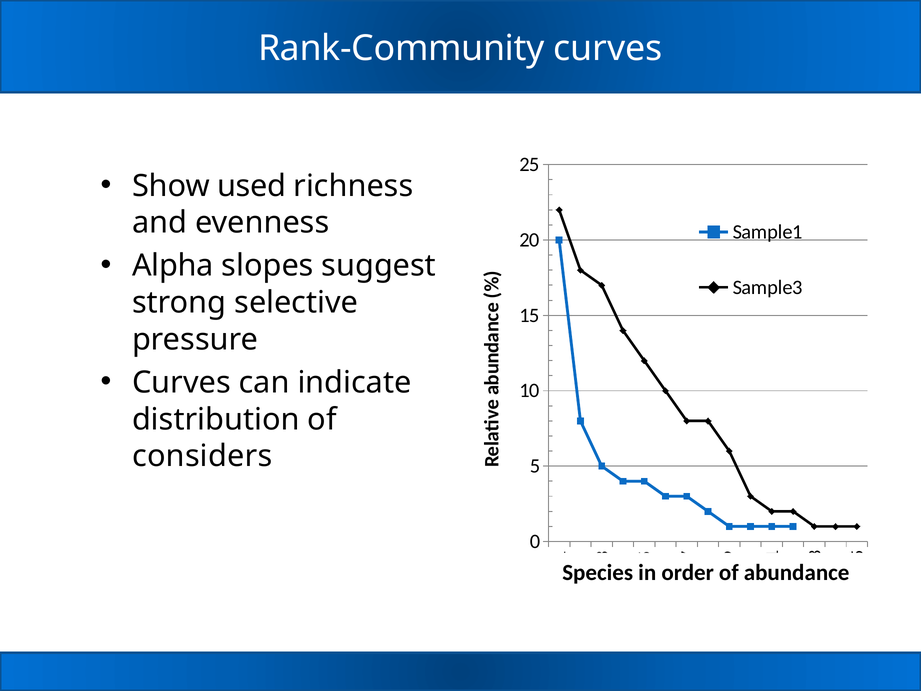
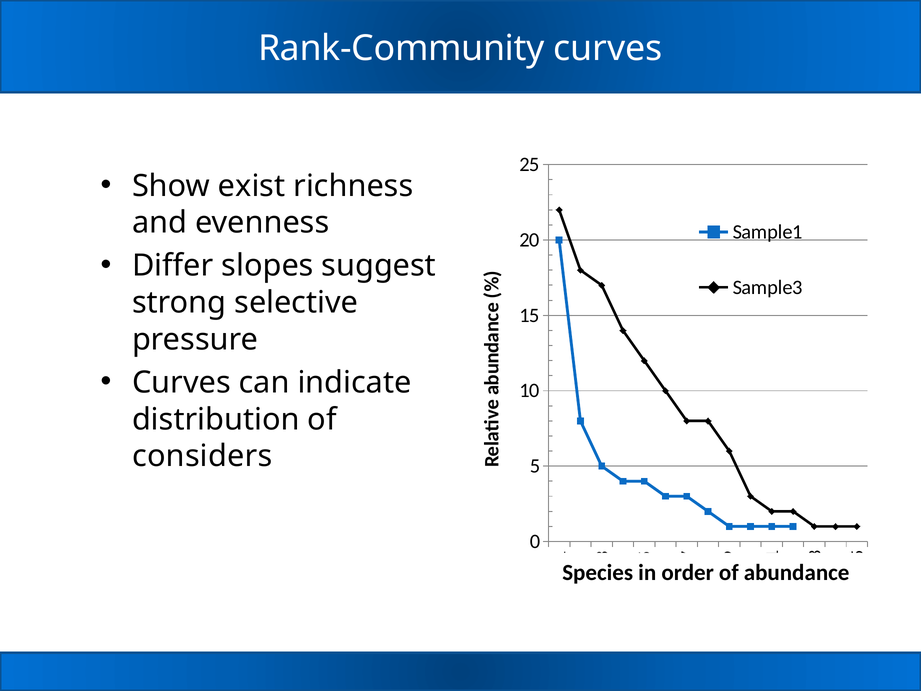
used: used -> exist (252, 186)
Alpha: Alpha -> Differ (173, 266)
